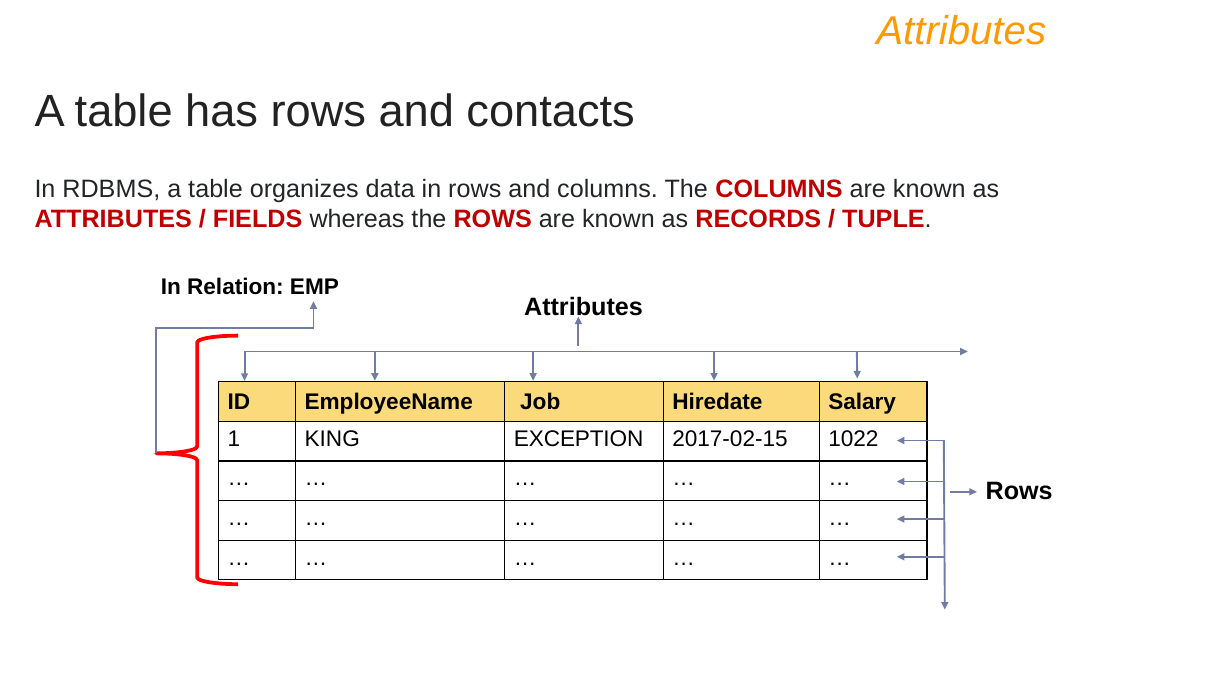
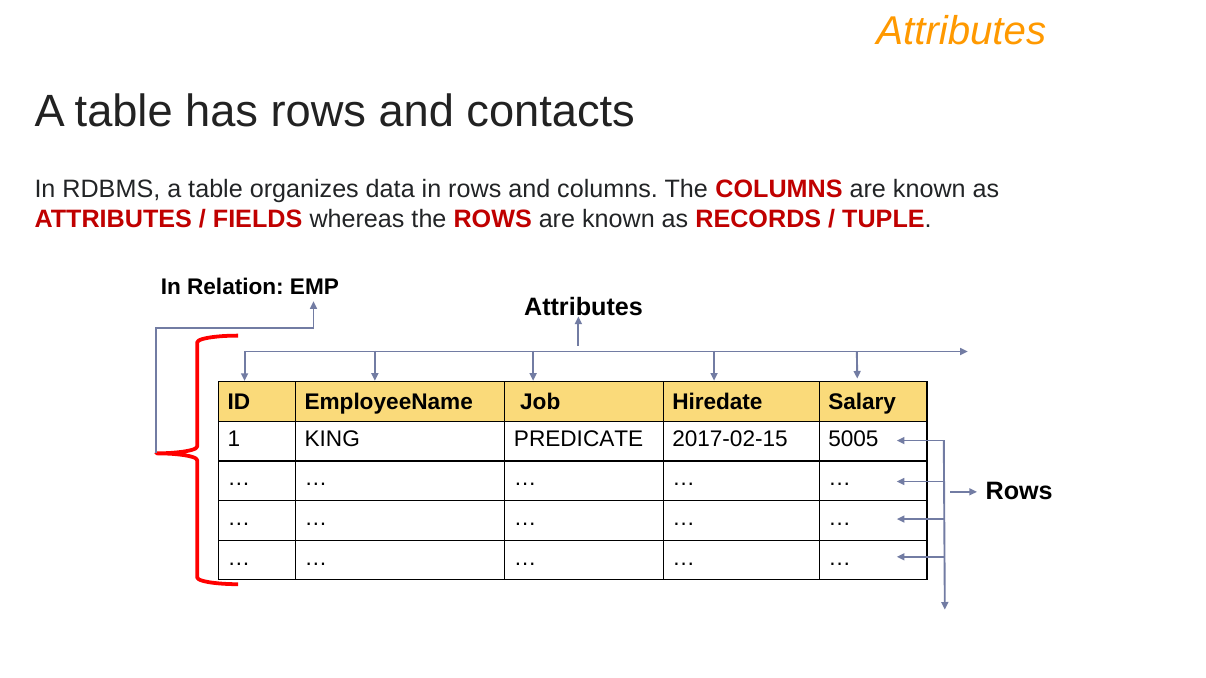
EXCEPTION: EXCEPTION -> PREDICATE (579, 439)
1022: 1022 -> 5005 (853, 439)
